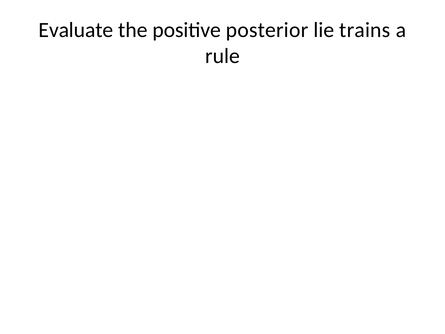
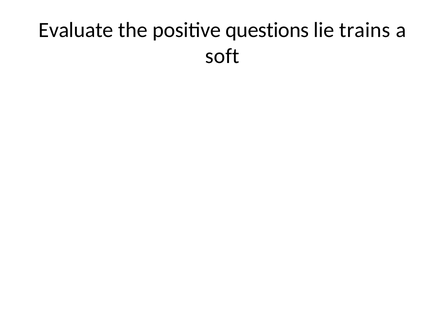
posterior: posterior -> questions (267, 30)
rule: rule -> soft (222, 56)
